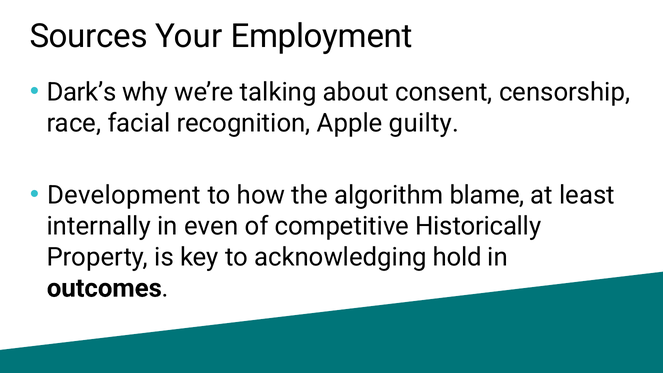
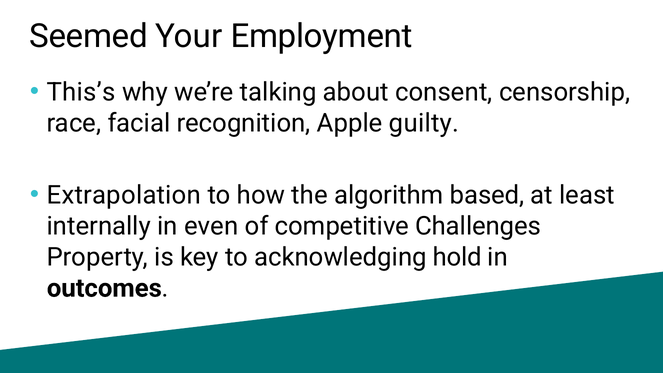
Sources: Sources -> Seemed (89, 36)
Dark’s: Dark’s -> This’s (81, 92)
Development: Development -> Extrapolation (124, 195)
blame: blame -> based (487, 195)
Historically: Historically -> Challenges (478, 226)
